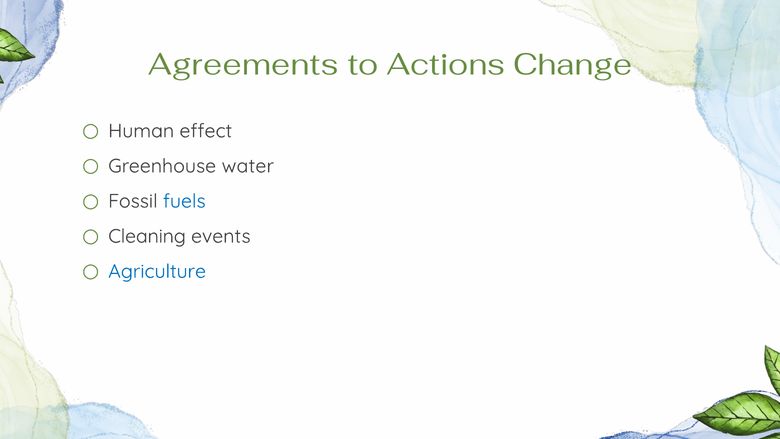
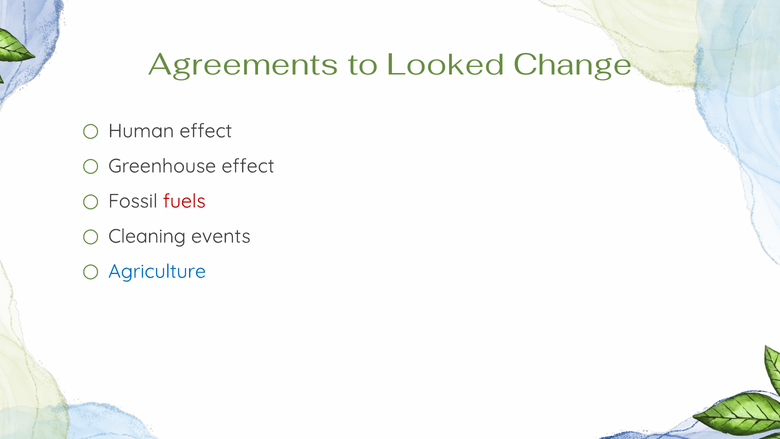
Actions: Actions -> Looked (446, 64)
Greenhouse water: water -> effect (248, 166)
fuels colour: blue -> red (184, 201)
